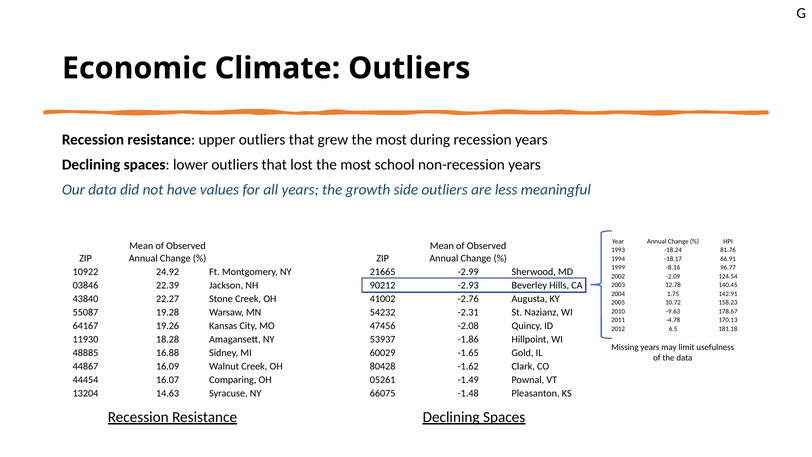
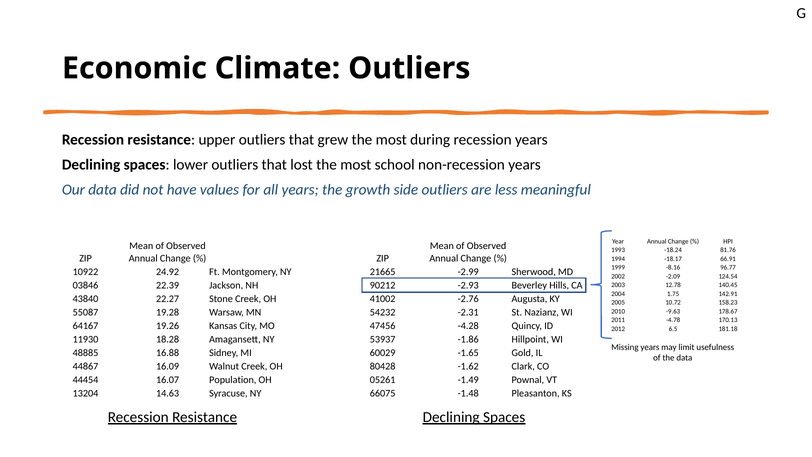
-2.08: -2.08 -> -4.28 (468, 326)
Comparing: Comparing -> Population (233, 380)
